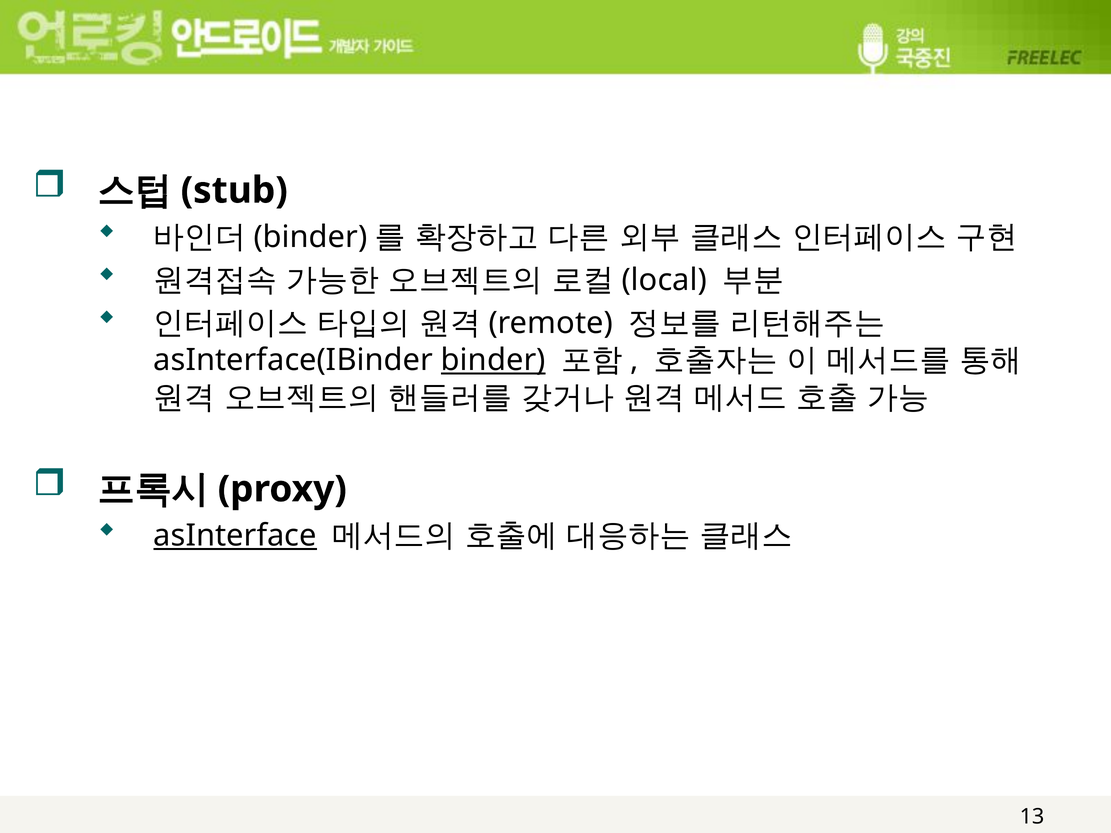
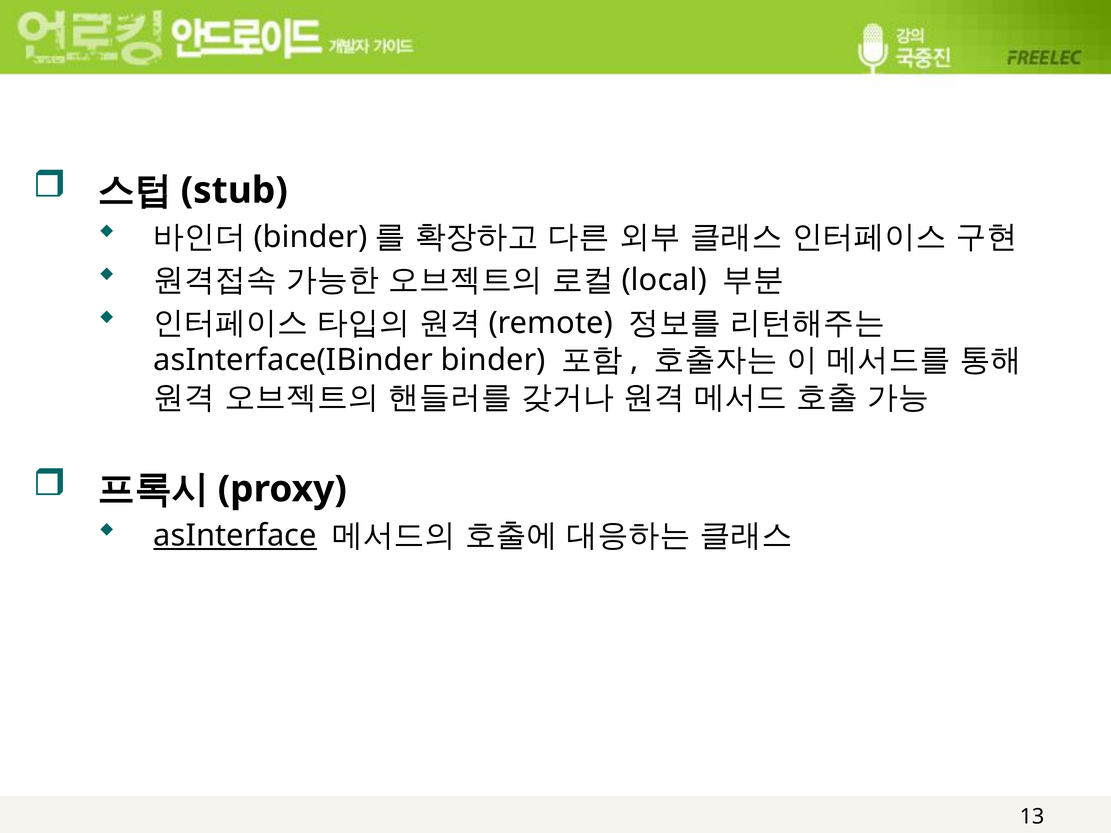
binder underline: present -> none (493, 360)
